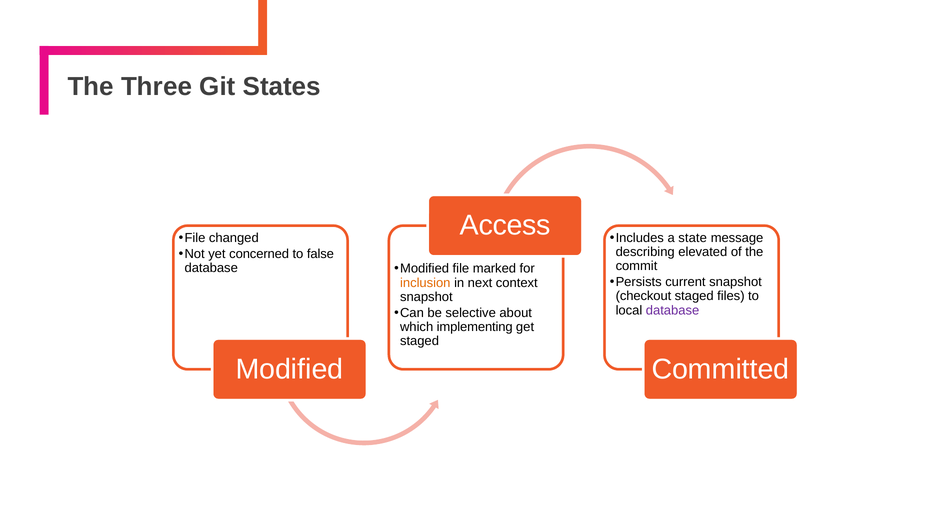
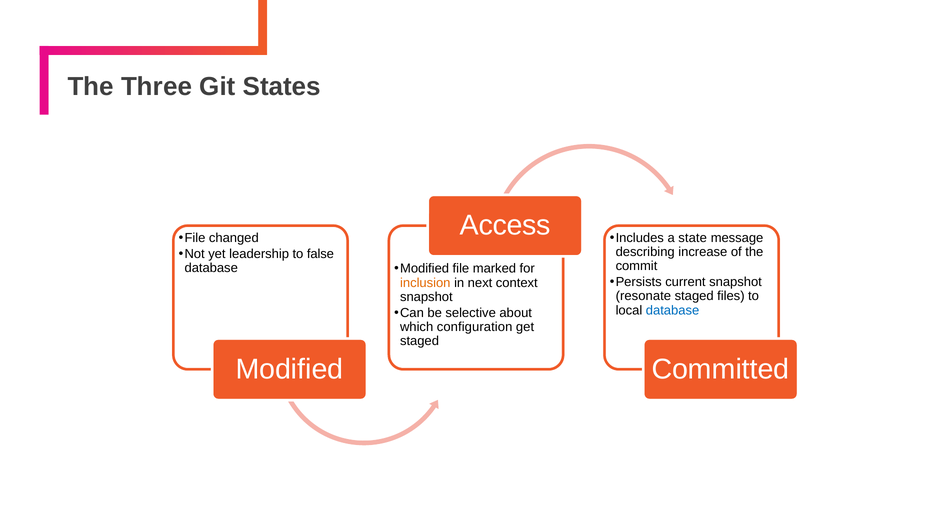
elevated: elevated -> increase (703, 252)
concerned: concerned -> leadership (259, 254)
checkout: checkout -> resonate (643, 296)
database colour: purple -> blue (673, 310)
implementing: implementing -> configuration (475, 327)
